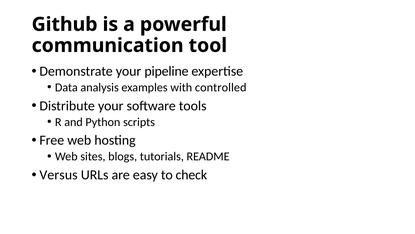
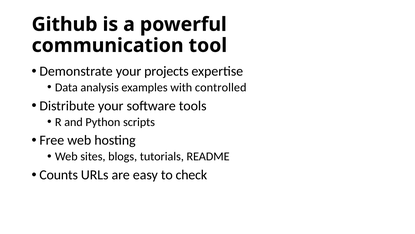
pipeline: pipeline -> projects (166, 71)
Versus: Versus -> Counts (59, 175)
